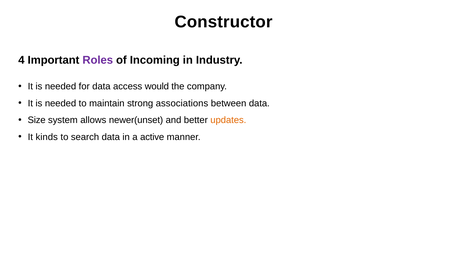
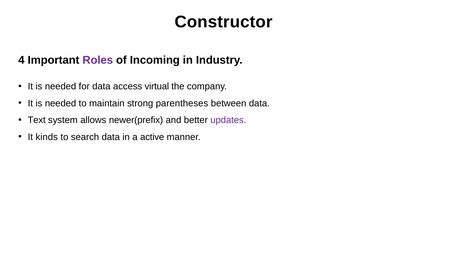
would: would -> virtual (157, 86)
associations: associations -> parentheses (182, 103)
Size: Size -> Text (37, 120)
newer(unset: newer(unset -> newer(prefix (136, 120)
updates colour: orange -> purple (228, 120)
